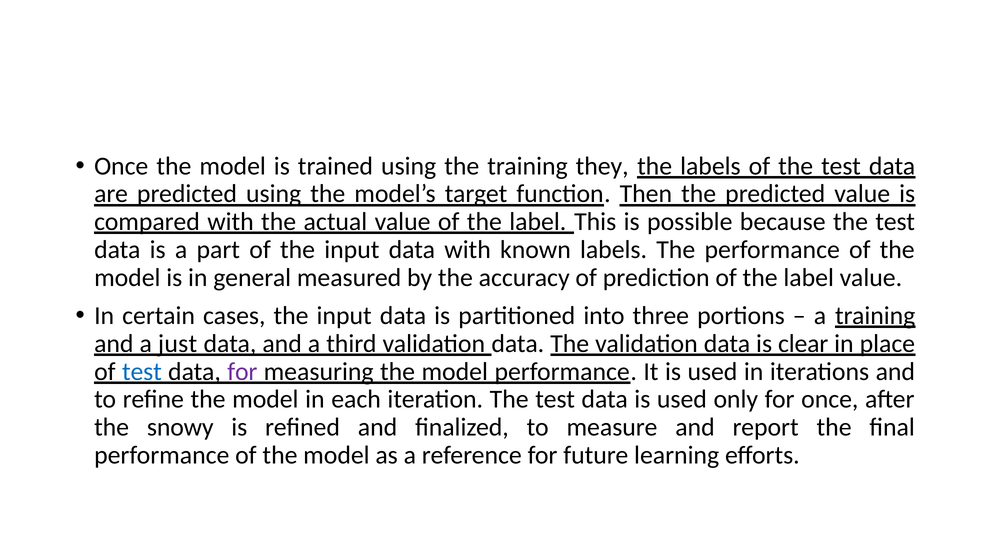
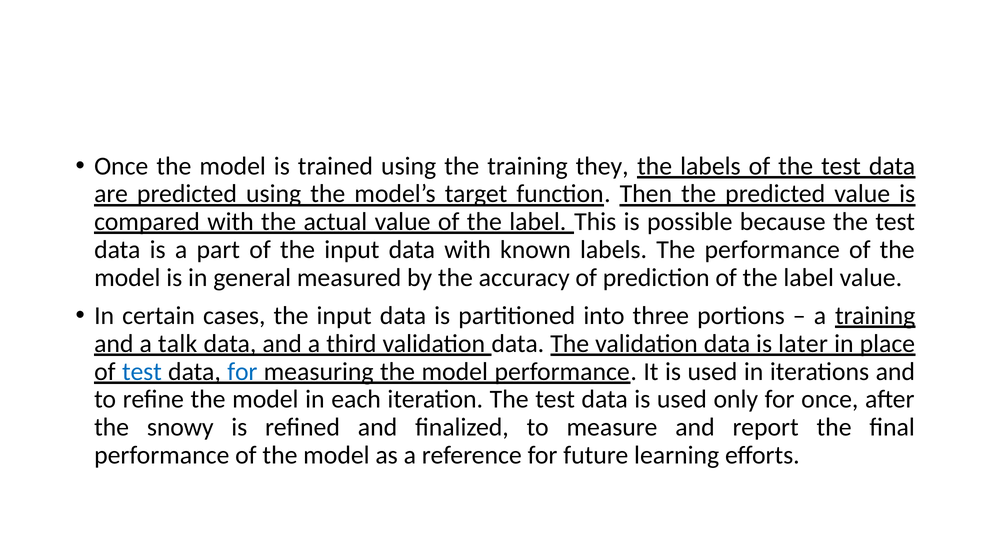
just: just -> talk (178, 343)
clear: clear -> later (803, 343)
for colour: purple -> blue (242, 371)
